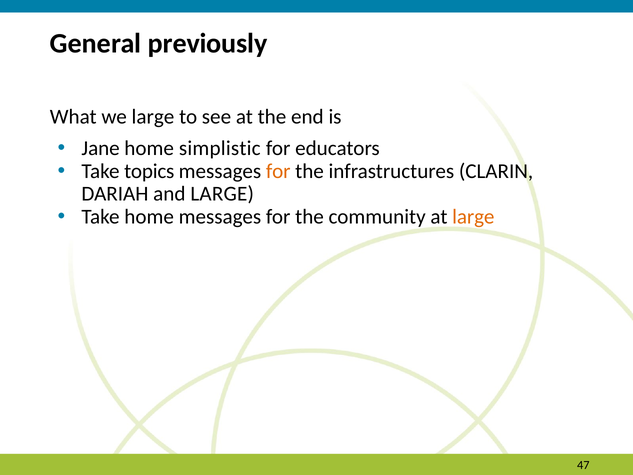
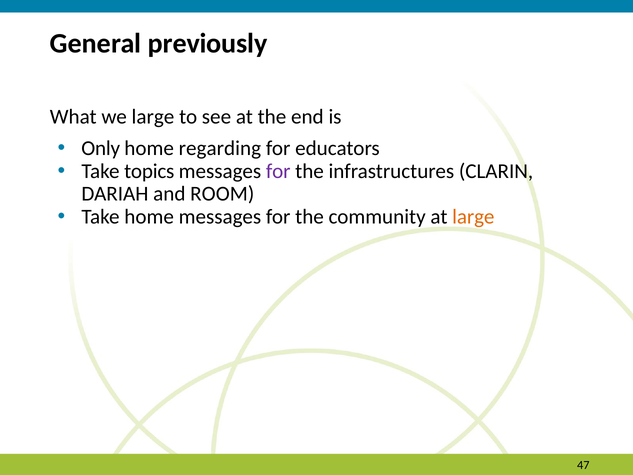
Jane: Jane -> Only (101, 148)
simplistic: simplistic -> regarding (220, 148)
for colour: orange -> purple (278, 171)
and LARGE: LARGE -> ROOM (222, 194)
